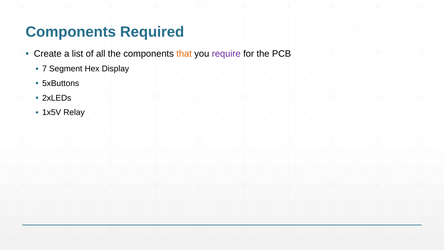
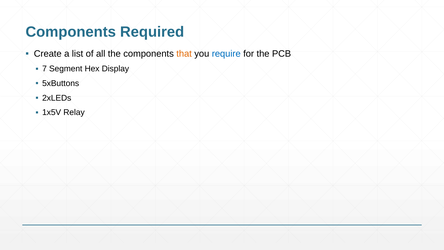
require colour: purple -> blue (226, 54)
